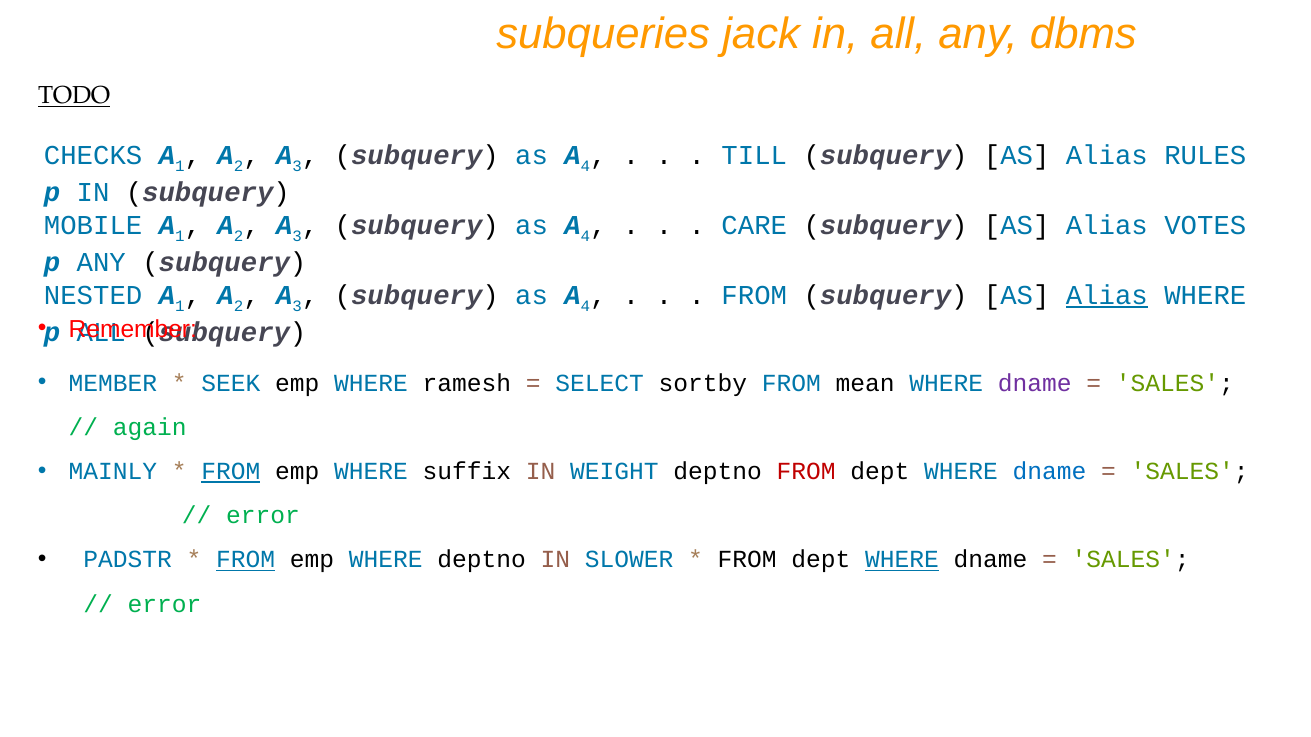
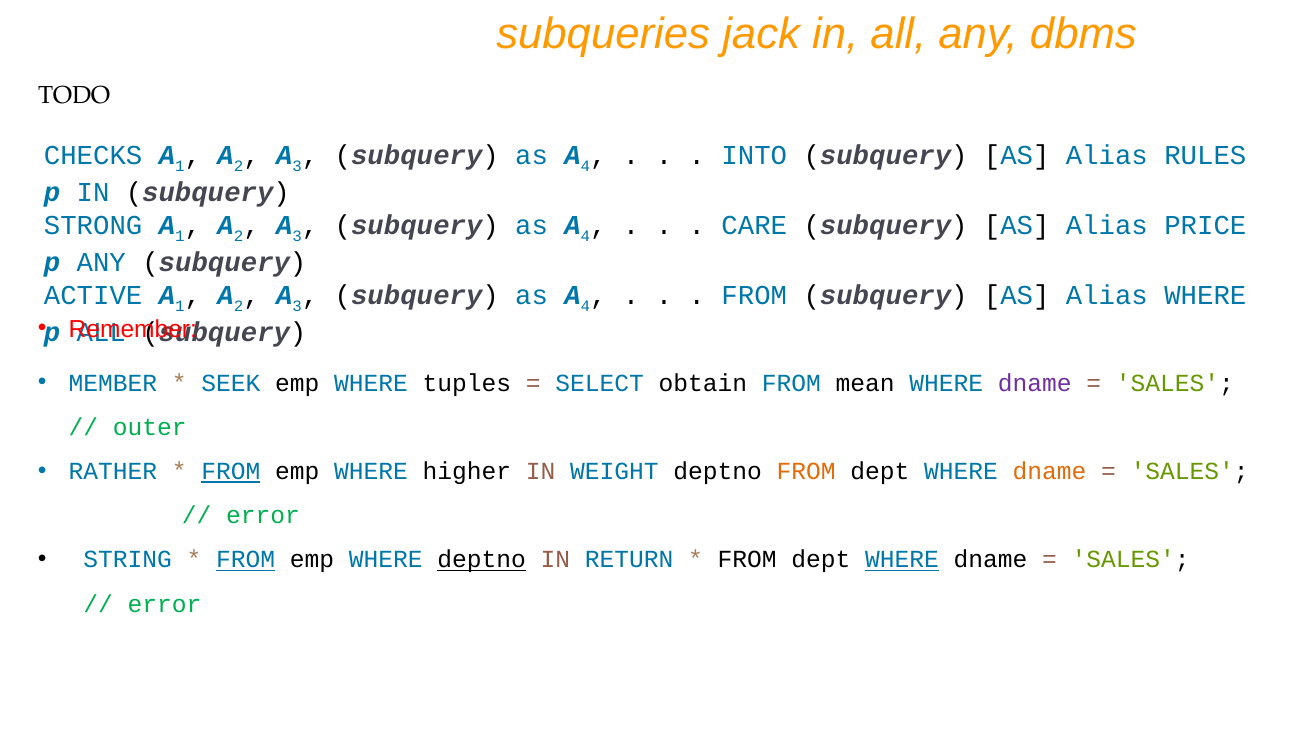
TODO underline: present -> none (74, 96)
TILL: TILL -> INTO (754, 155)
MOBILE: MOBILE -> STRONG (93, 226)
VOTES: VOTES -> PRICE (1205, 226)
NESTED: NESTED -> ACTIVE (93, 296)
Alias underline: present -> none (1107, 296)
ramesh: ramesh -> tuples (467, 383)
sortby: sortby -> obtain (703, 383)
again: again -> outer (150, 427)
MAINLY: MAINLY -> RATHER (113, 472)
suffix: suffix -> higher (467, 472)
FROM colour: red -> orange (806, 472)
dname colour: blue -> orange (1049, 472)
PADSTR: PADSTR -> STRING (128, 560)
deptno underline: none -> present (482, 560)
SLOWER: SLOWER -> RETURN (629, 560)
